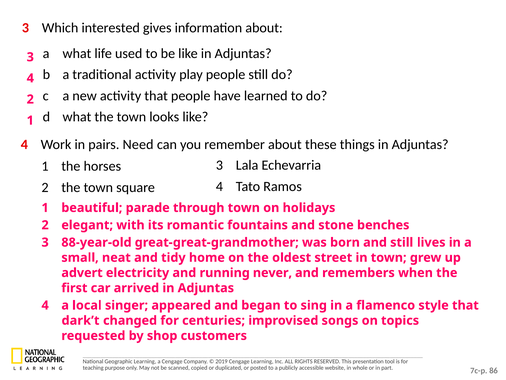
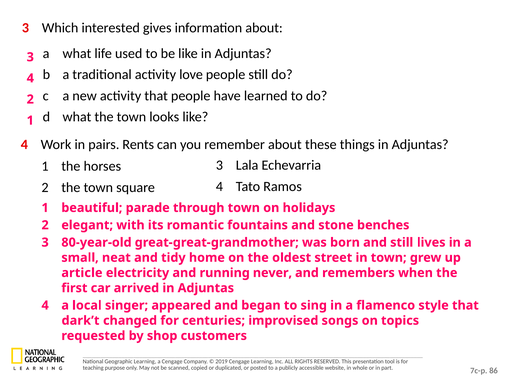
play: play -> love (191, 74)
Need: Need -> Rents (138, 144)
88-year-old: 88-year-old -> 80-year-old (96, 242)
advert: advert -> article (82, 272)
